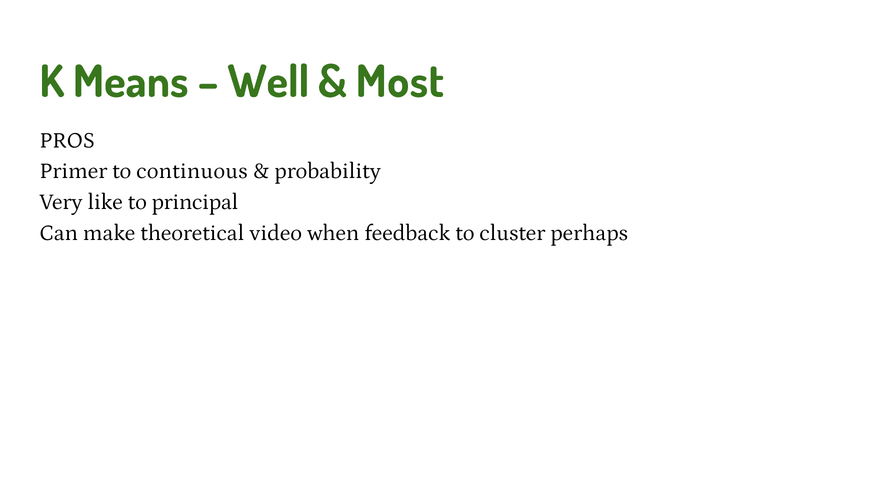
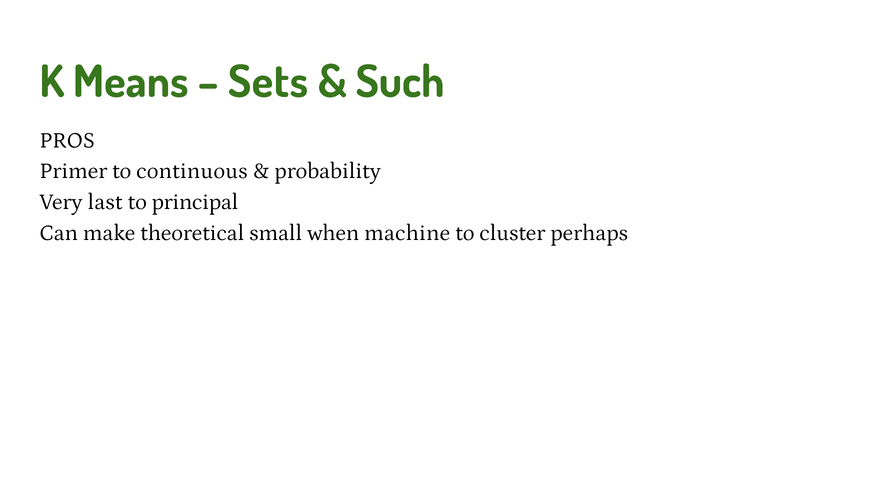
Well: Well -> Sets (268, 82)
Most: Most -> Such (400, 82)
like: like -> last (105, 202)
video: video -> small (276, 233)
feedback: feedback -> machine (407, 233)
